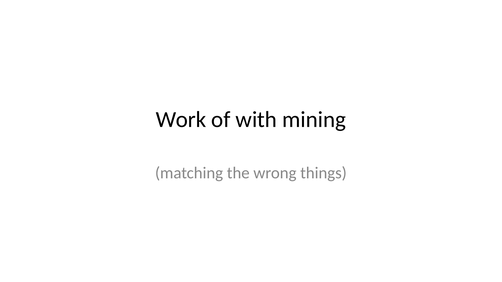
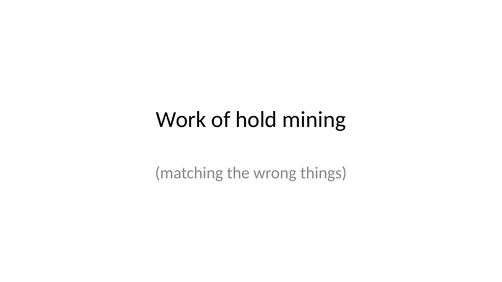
with: with -> hold (256, 120)
